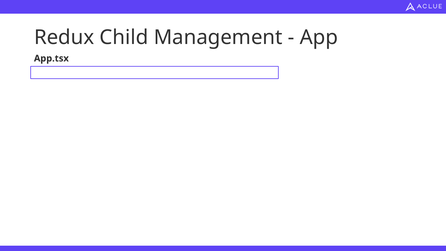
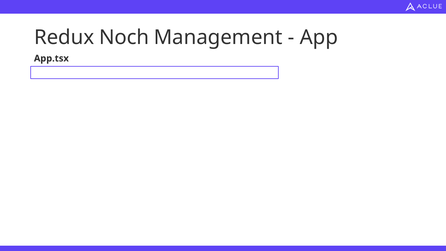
Child: Child -> Noch (124, 37)
